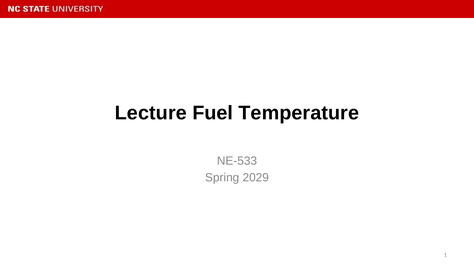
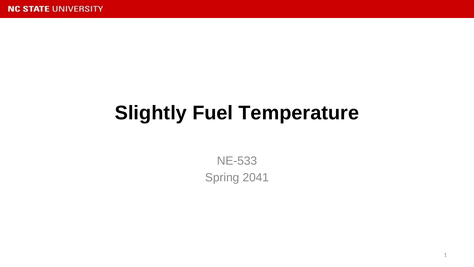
Lecture: Lecture -> Slightly (151, 113)
2029: 2029 -> 2041 (256, 177)
